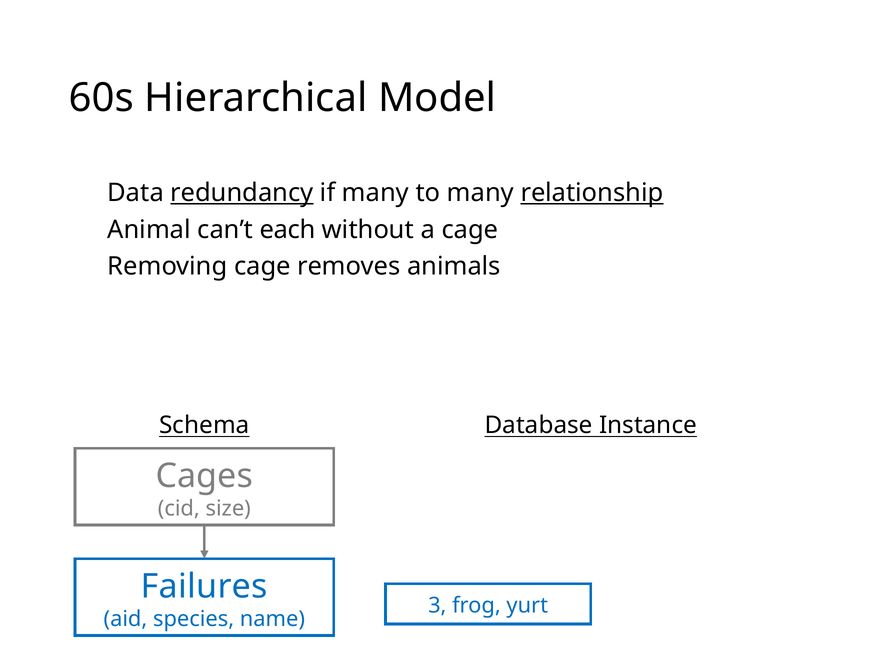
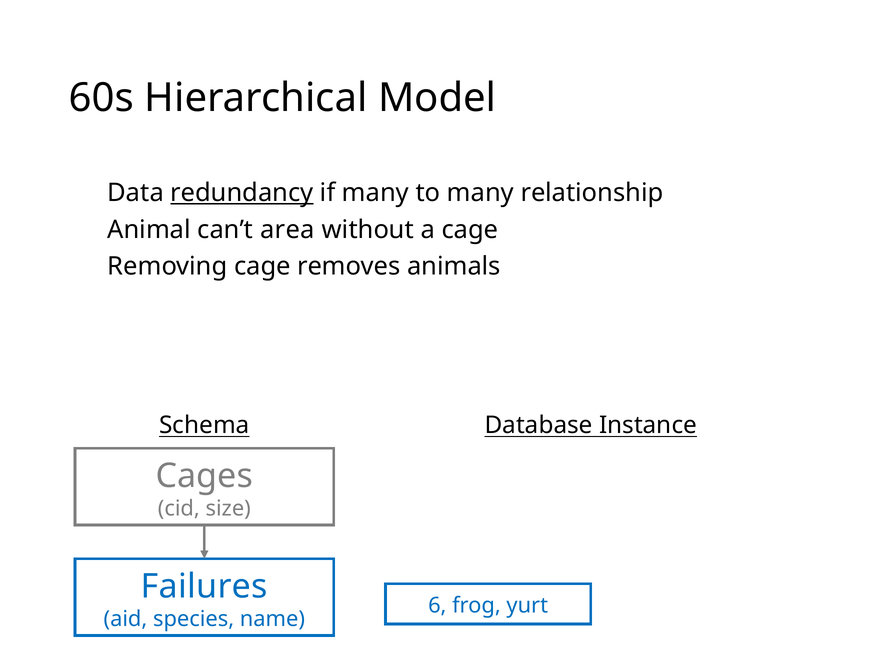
relationship underline: present -> none (592, 193)
each: each -> area (287, 230)
3: 3 -> 6 (437, 605)
